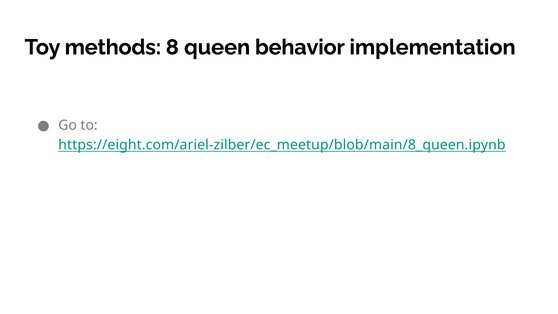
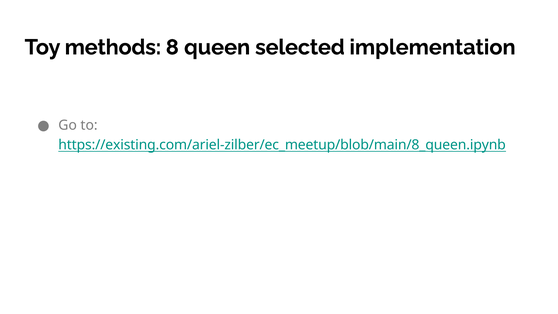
behavior: behavior -> selected (300, 47)
https://eight.com/ariel-zilber/ec_meetup/blob/main/8_queen.ipynb: https://eight.com/ariel-zilber/ec_meetup/blob/main/8_queen.ipynb -> https://existing.com/ariel-zilber/ec_meetup/blob/main/8_queen.ipynb (282, 145)
